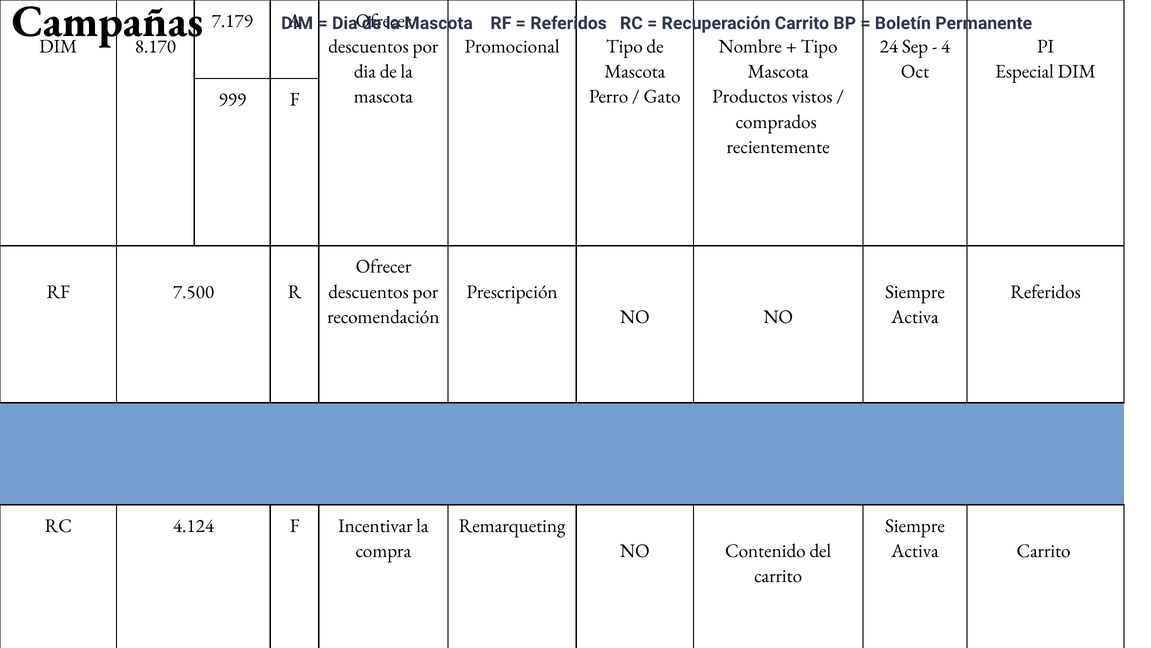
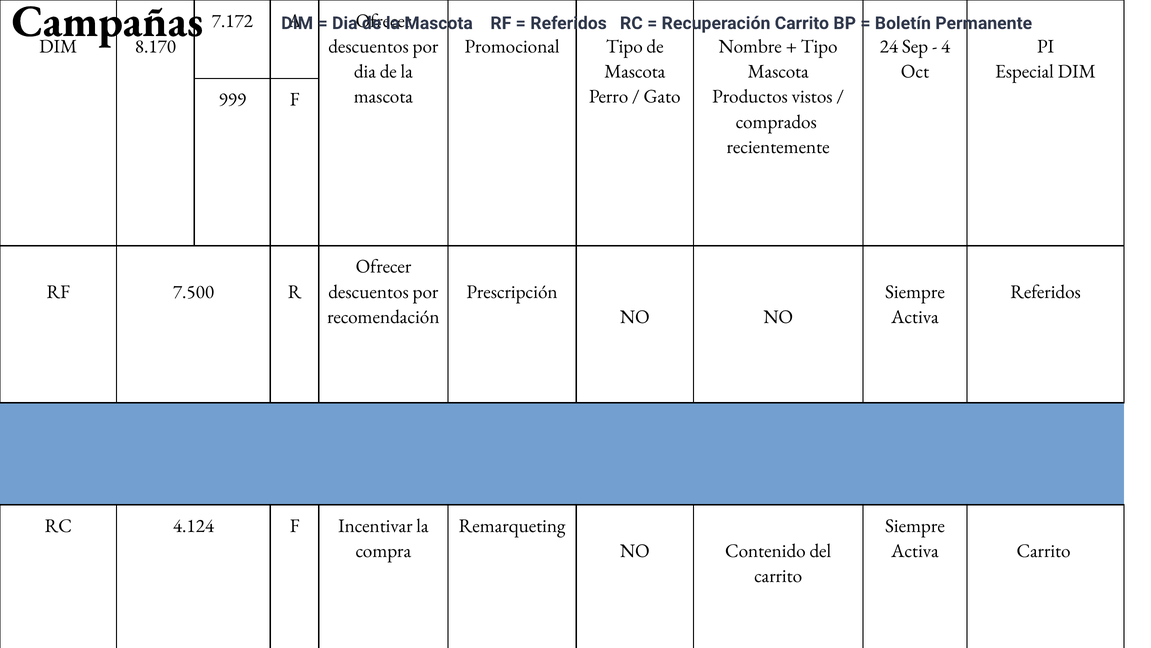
7.179: 7.179 -> 7.172 (232, 21)
